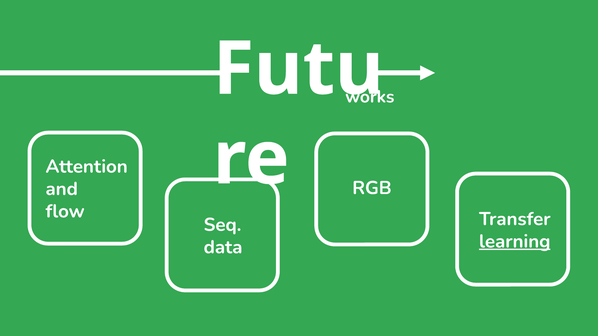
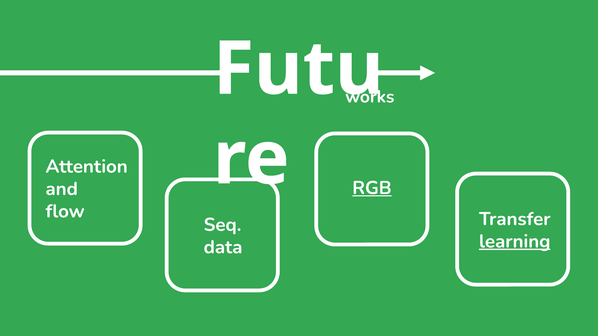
RGB underline: none -> present (372, 188)
